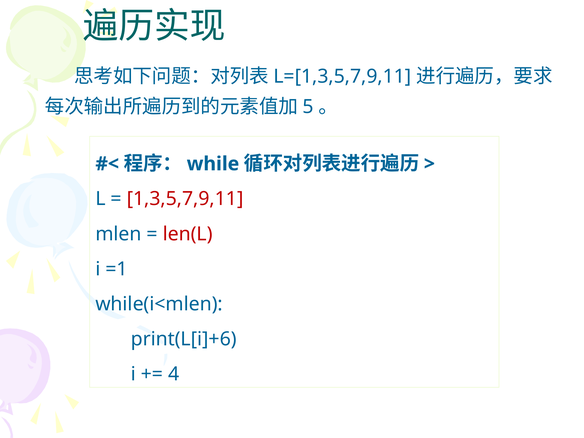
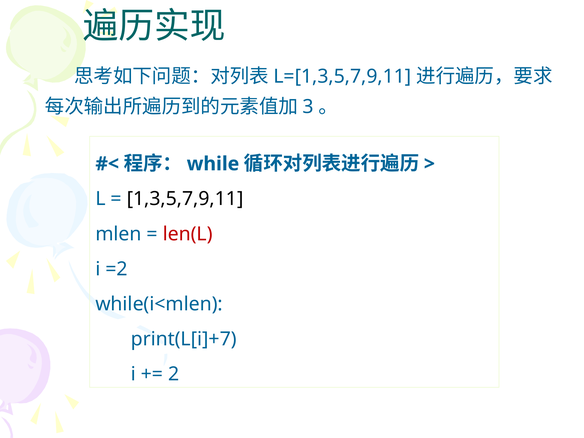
5: 5 -> 3 (308, 107)
1,3,5,7,9,11 colour: red -> black (185, 199)
=1: =1 -> =2 (117, 269)
print(L[i]+6: print(L[i]+6 -> print(L[i]+7 (184, 339)
4: 4 -> 2 (174, 374)
